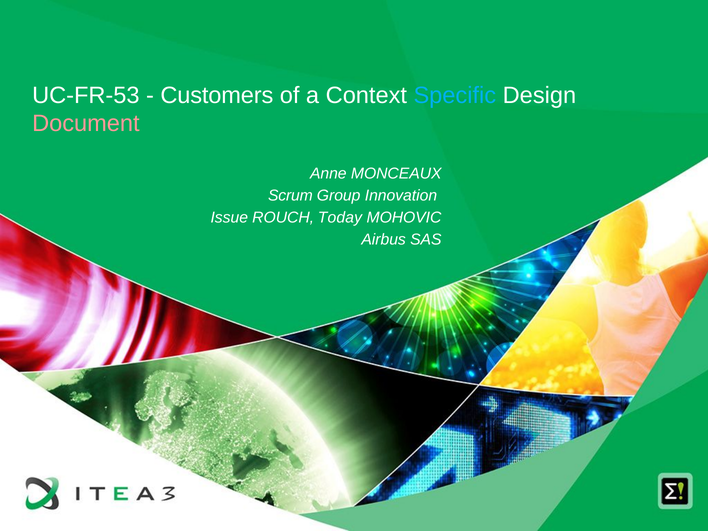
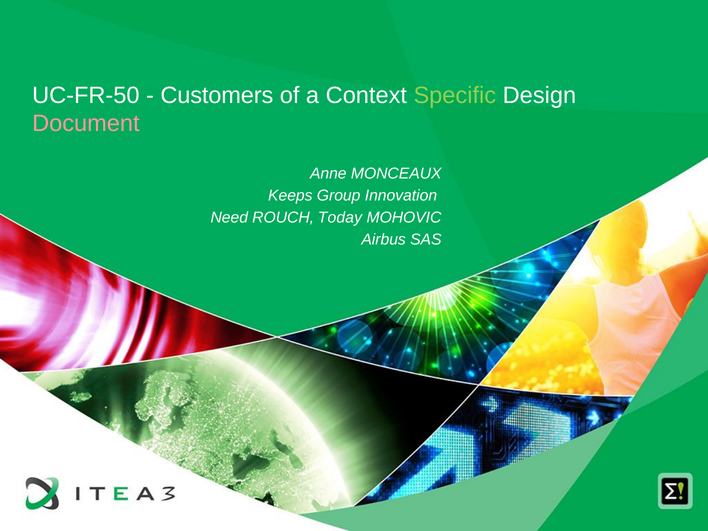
UC-FR-53: UC-FR-53 -> UC-FR-50 (86, 95)
Specific colour: light blue -> light green (455, 95)
Scrum: Scrum -> Keeps (290, 196)
Issue: Issue -> Need (229, 218)
